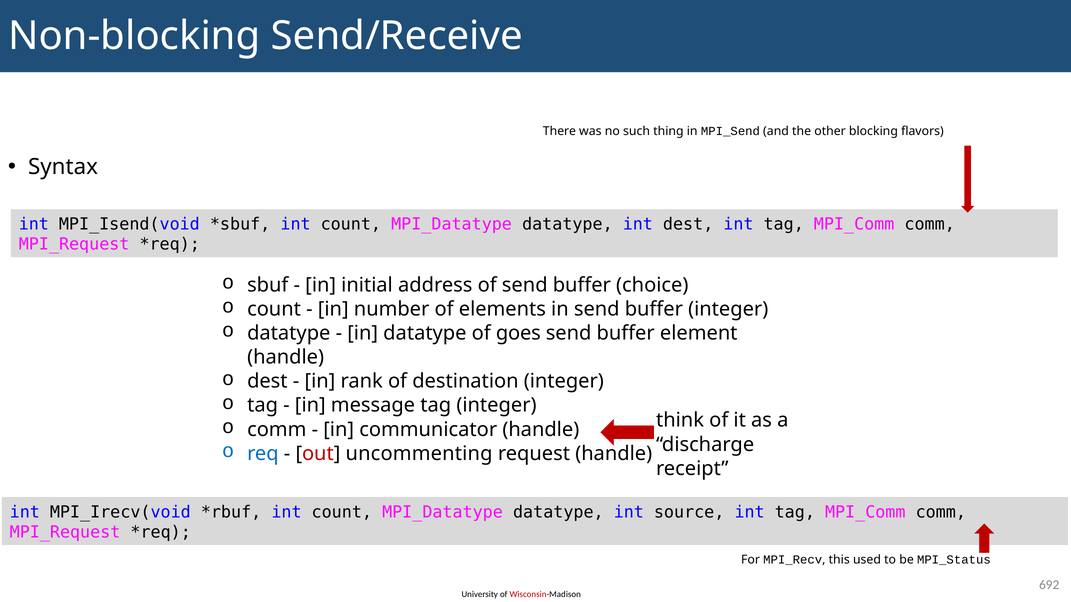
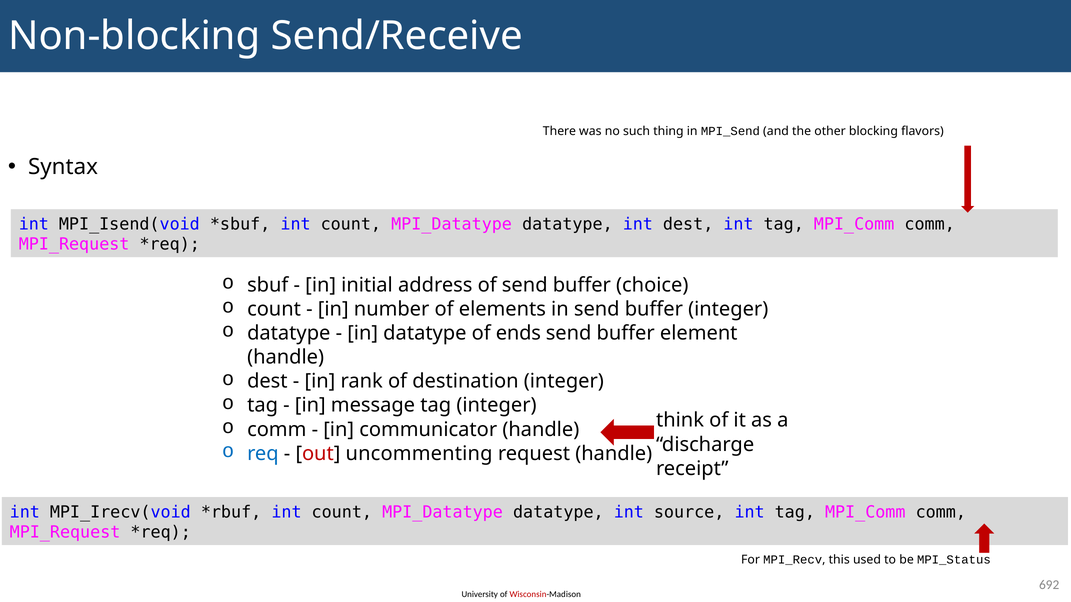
goes: goes -> ends (518, 333)
